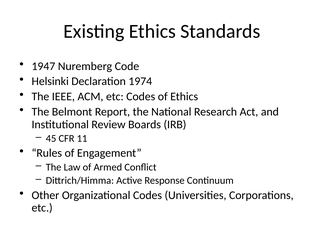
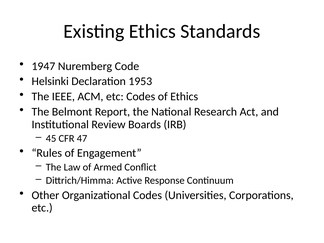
1974: 1974 -> 1953 (140, 81)
11: 11 -> 47 (82, 138)
